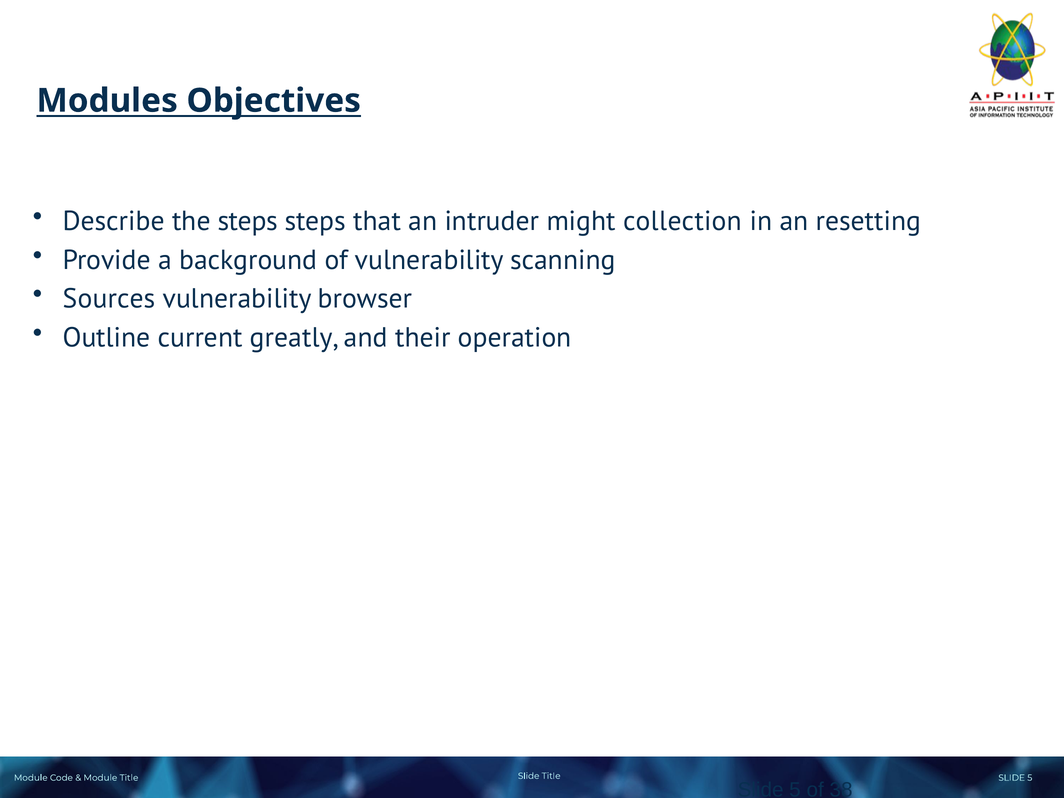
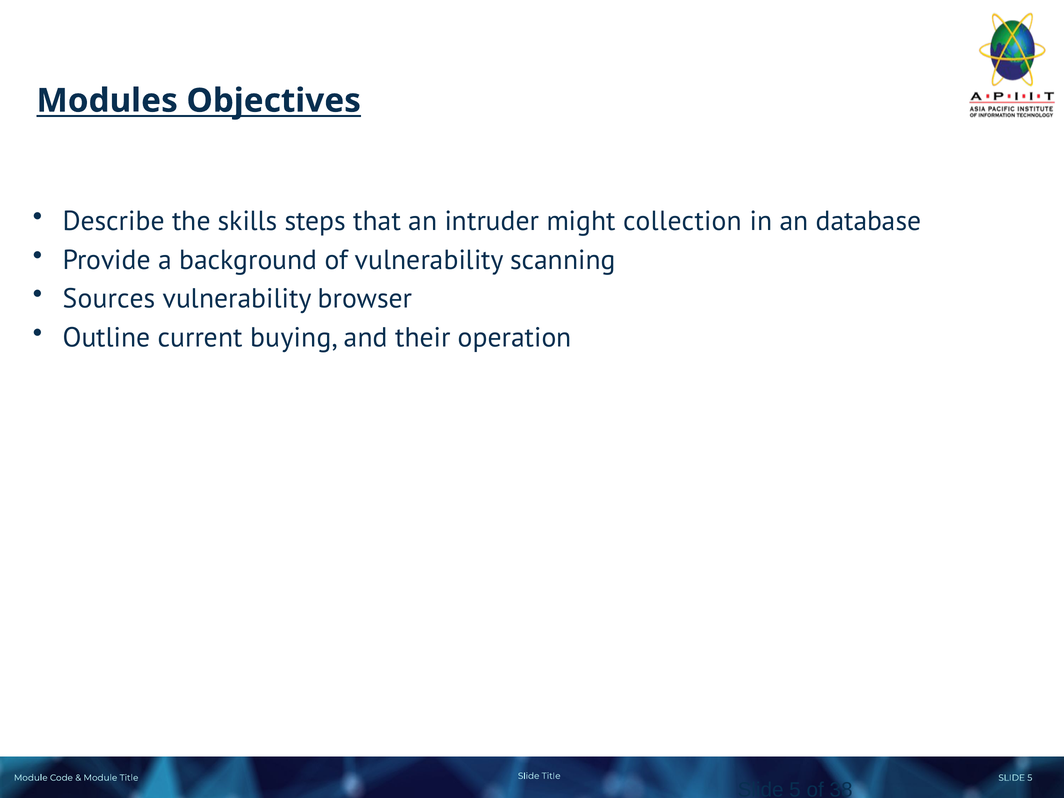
the steps: steps -> skills (248, 221)
resetting: resetting -> database (869, 221)
greatly: greatly -> buying (294, 338)
